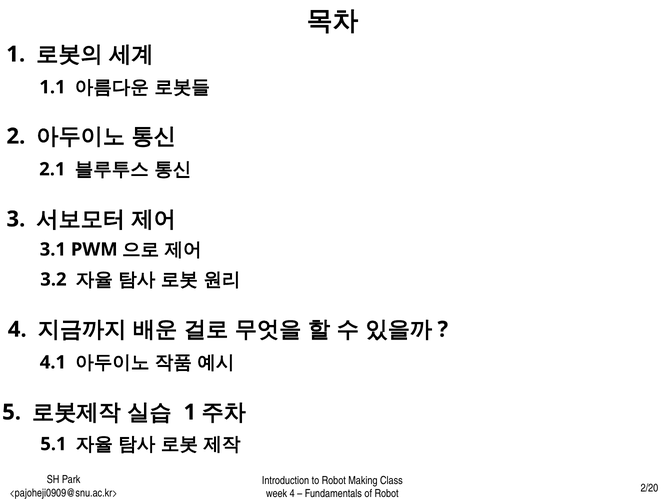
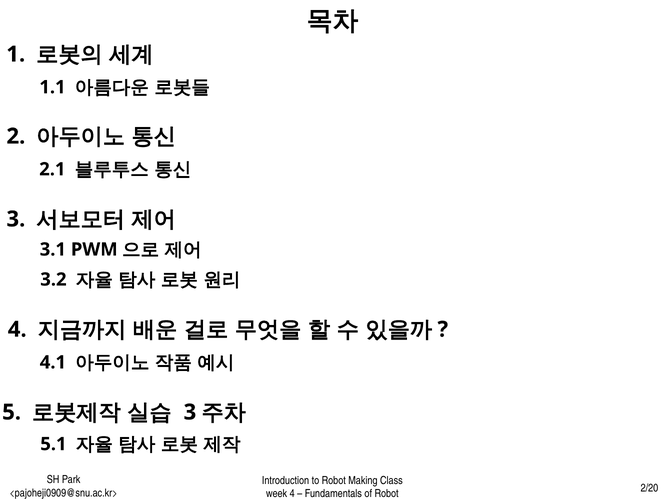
1: 1 -> 3 (190, 412)
